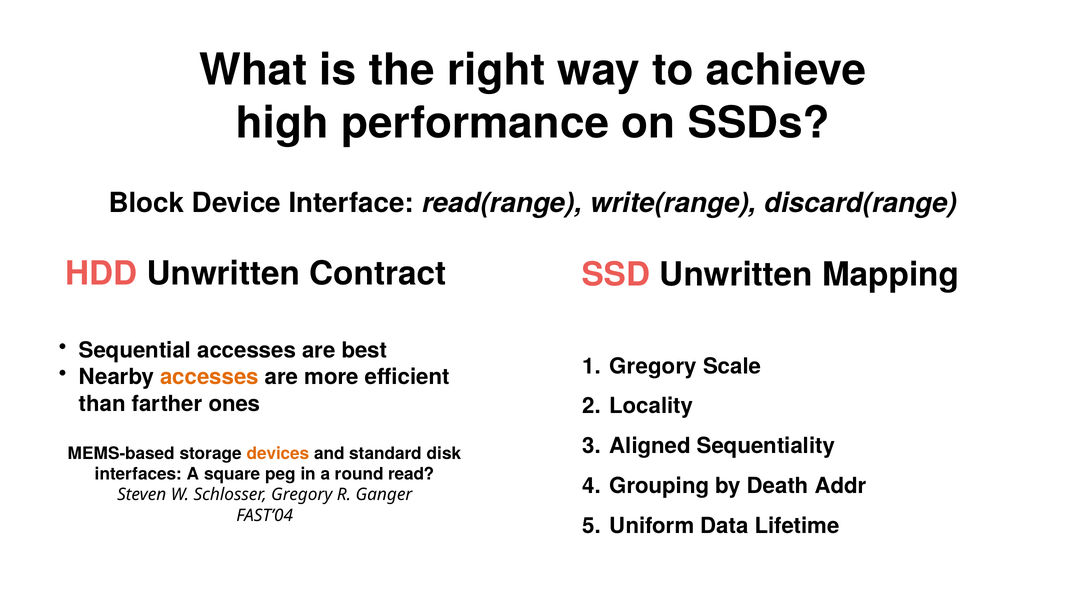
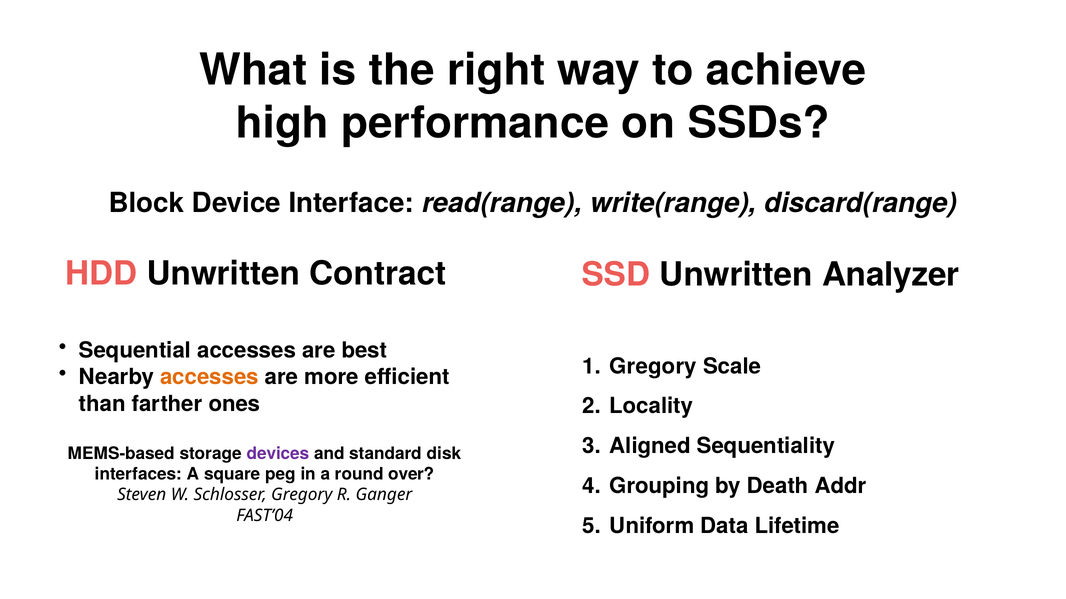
Mapping: Mapping -> Analyzer (891, 275)
devices colour: orange -> purple (278, 454)
read: read -> over (411, 475)
